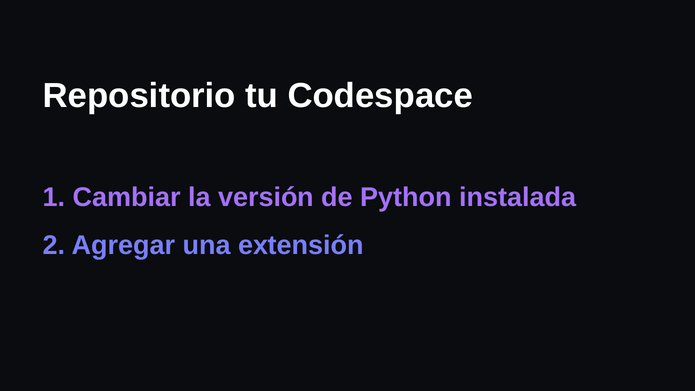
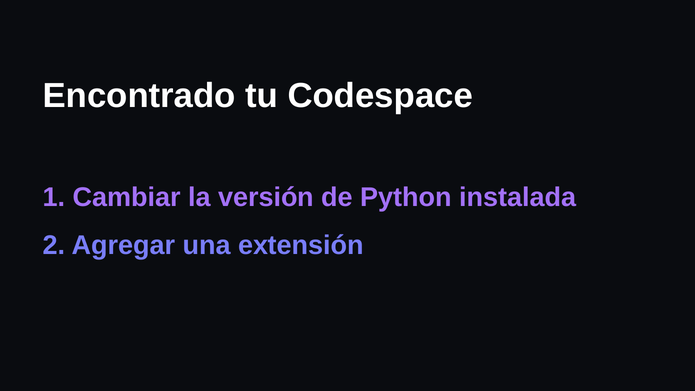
Repositorio: Repositorio -> Encontrado (139, 96)
